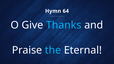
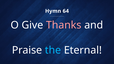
Thanks colour: light blue -> pink (64, 25)
